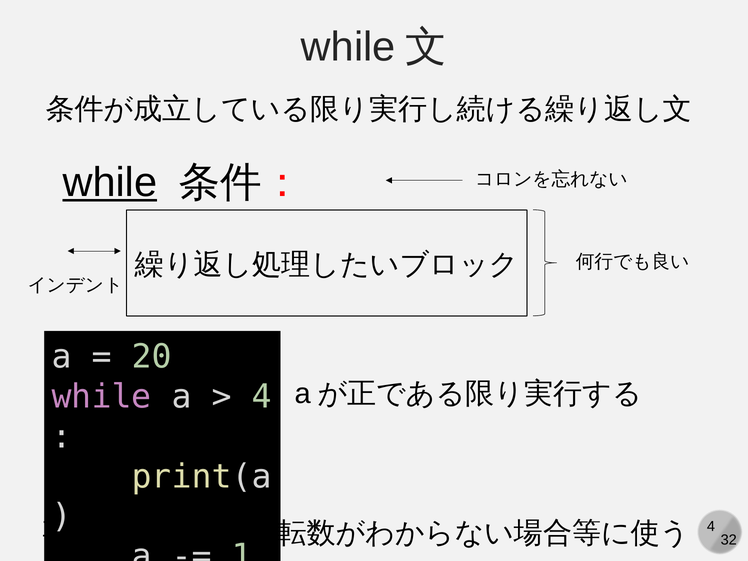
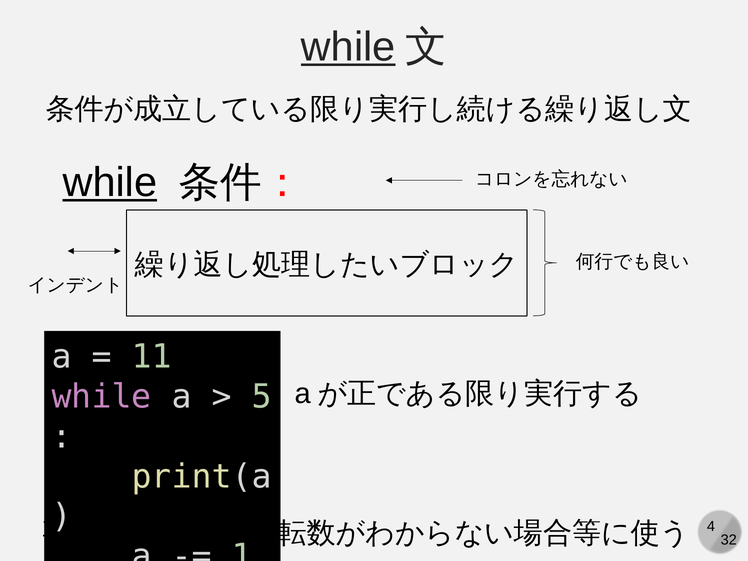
while underline: none -> present (348, 47)
20: 20 -> 11 (152, 357)
4: 4 -> 5 (262, 397)
